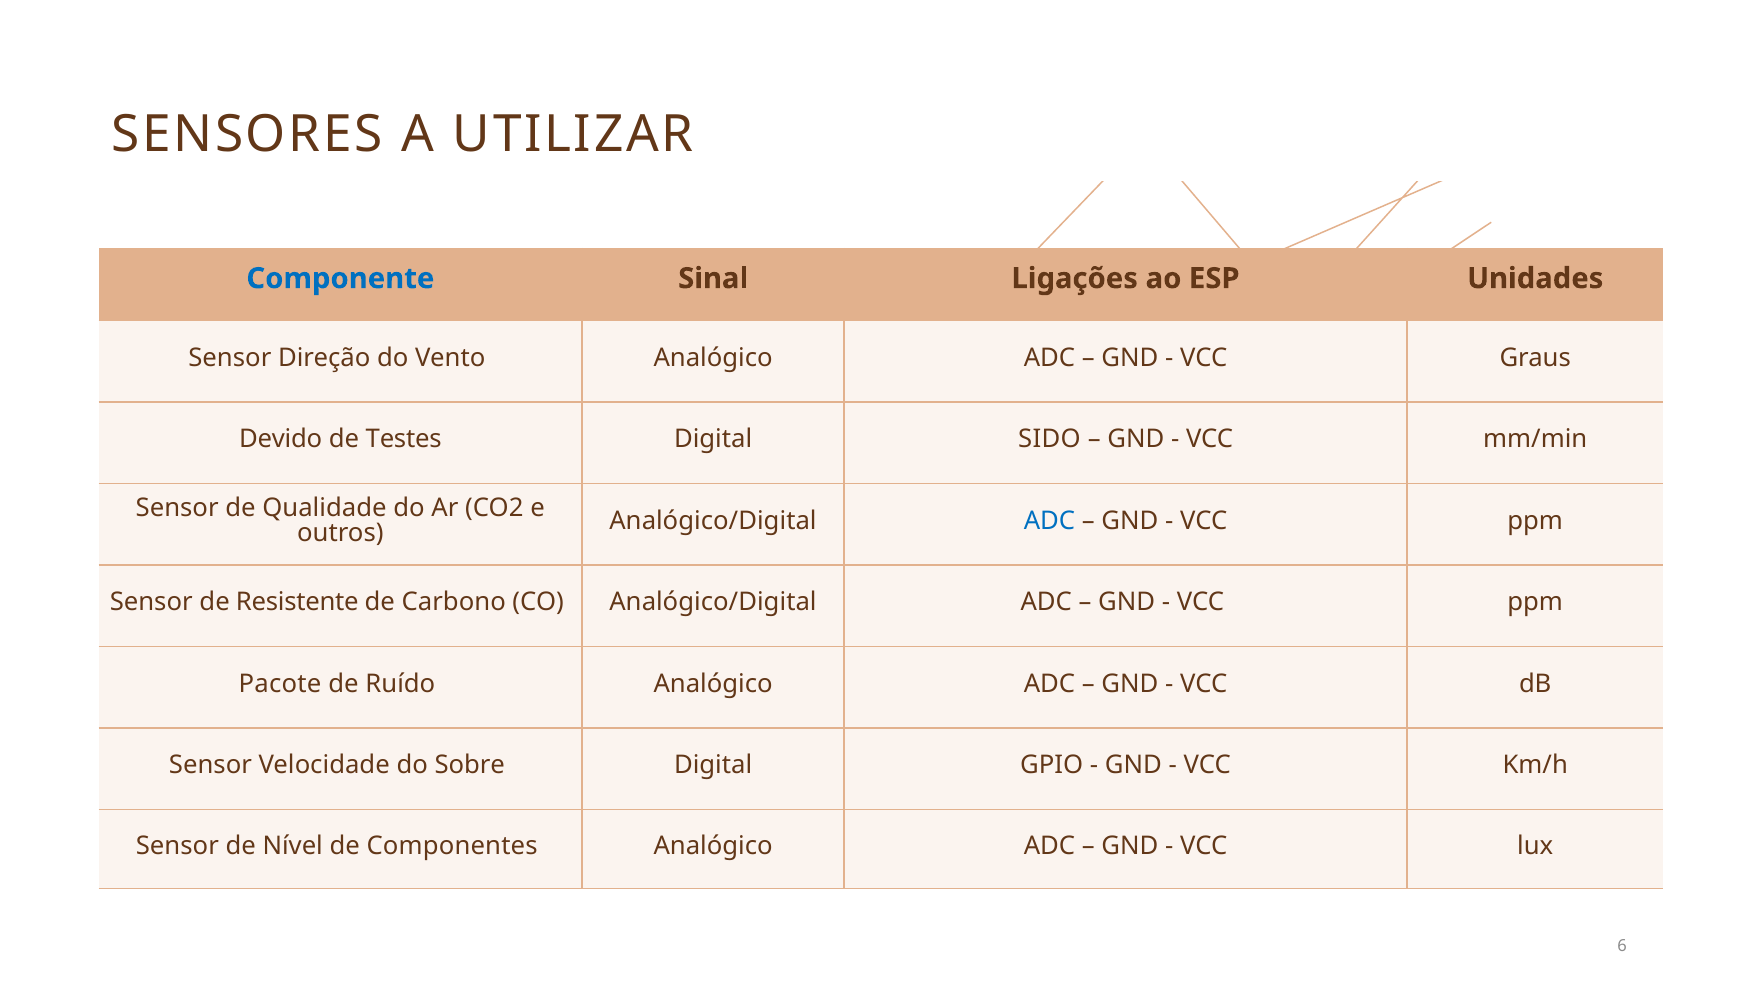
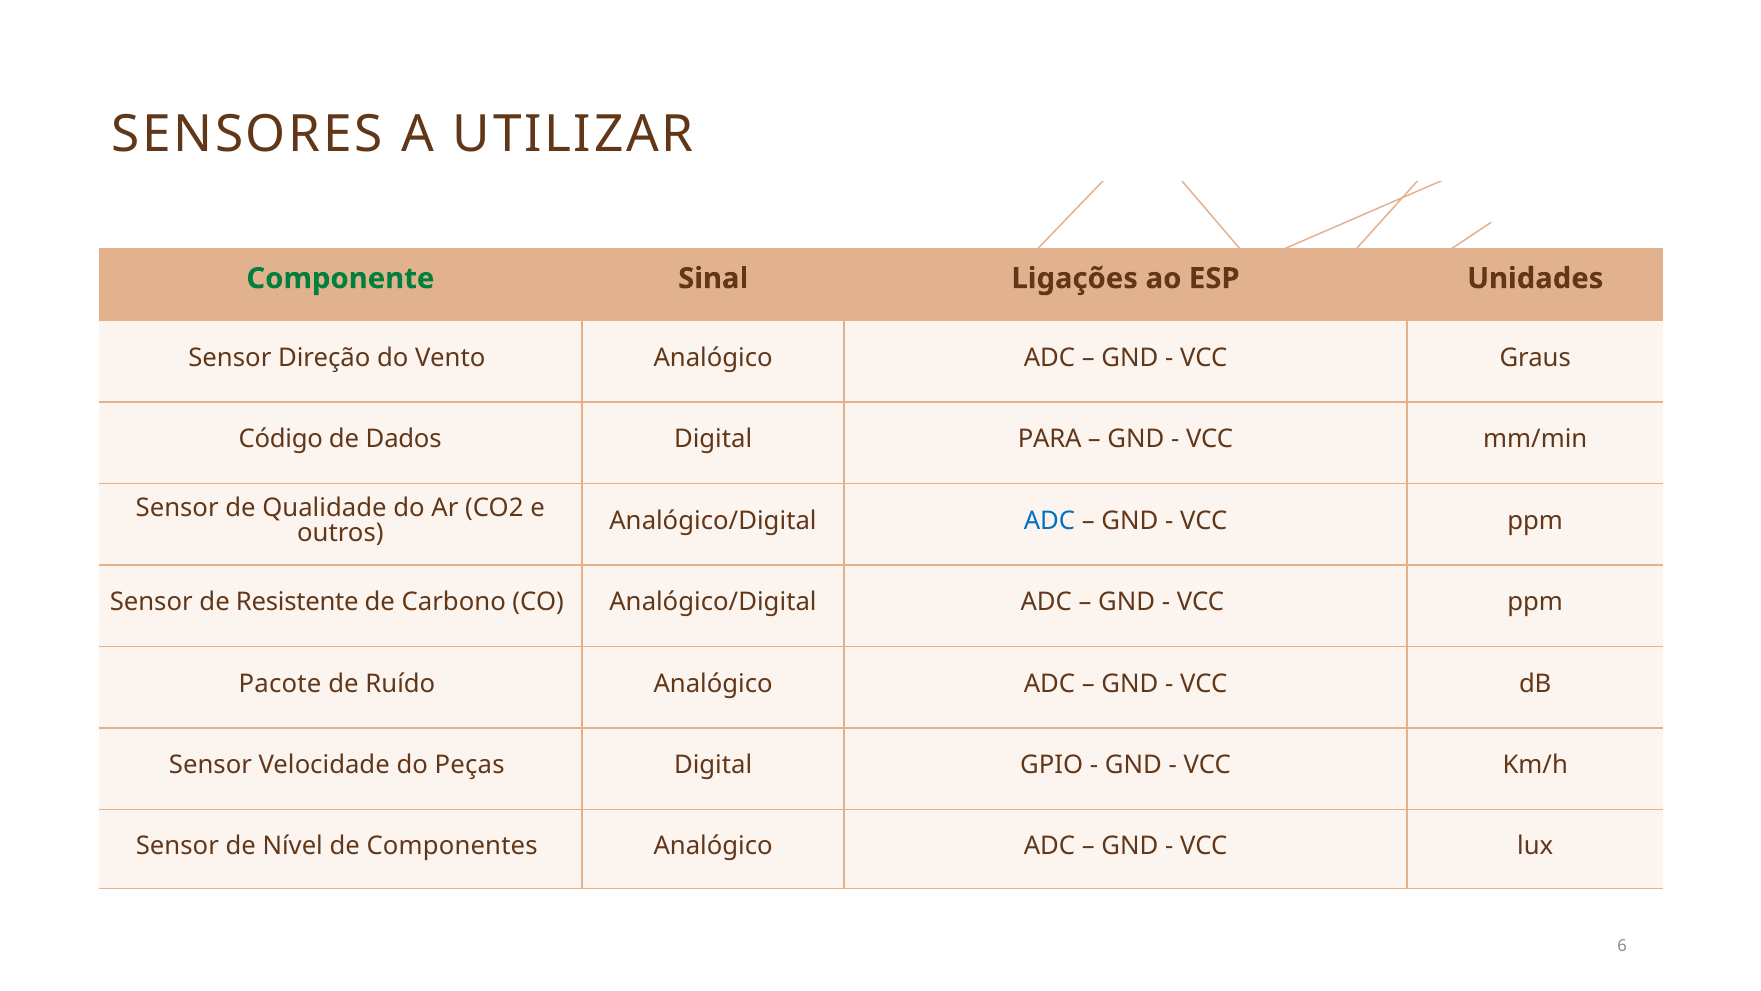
Componente colour: blue -> green (340, 278)
Devido: Devido -> Código (281, 439)
Testes: Testes -> Dados (404, 439)
SIDO: SIDO -> PARA (1050, 439)
Sobre: Sobre -> Peças (470, 765)
